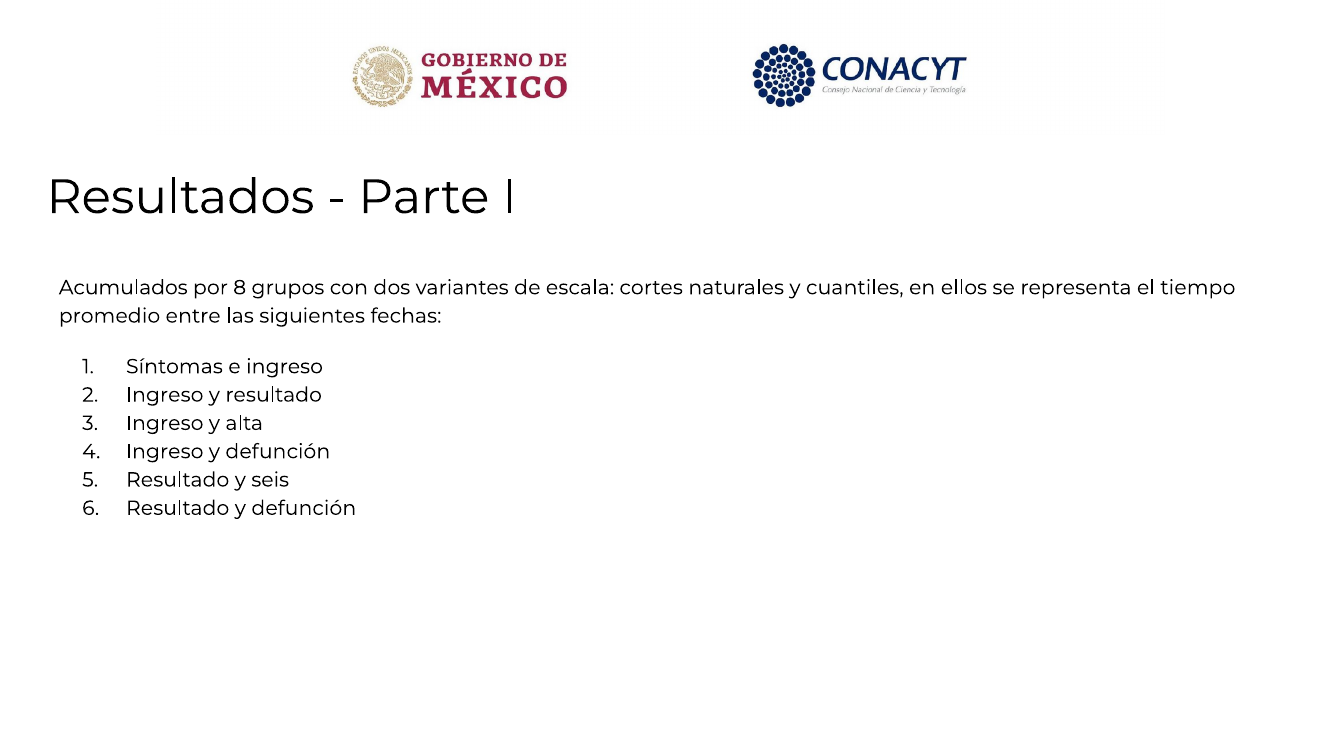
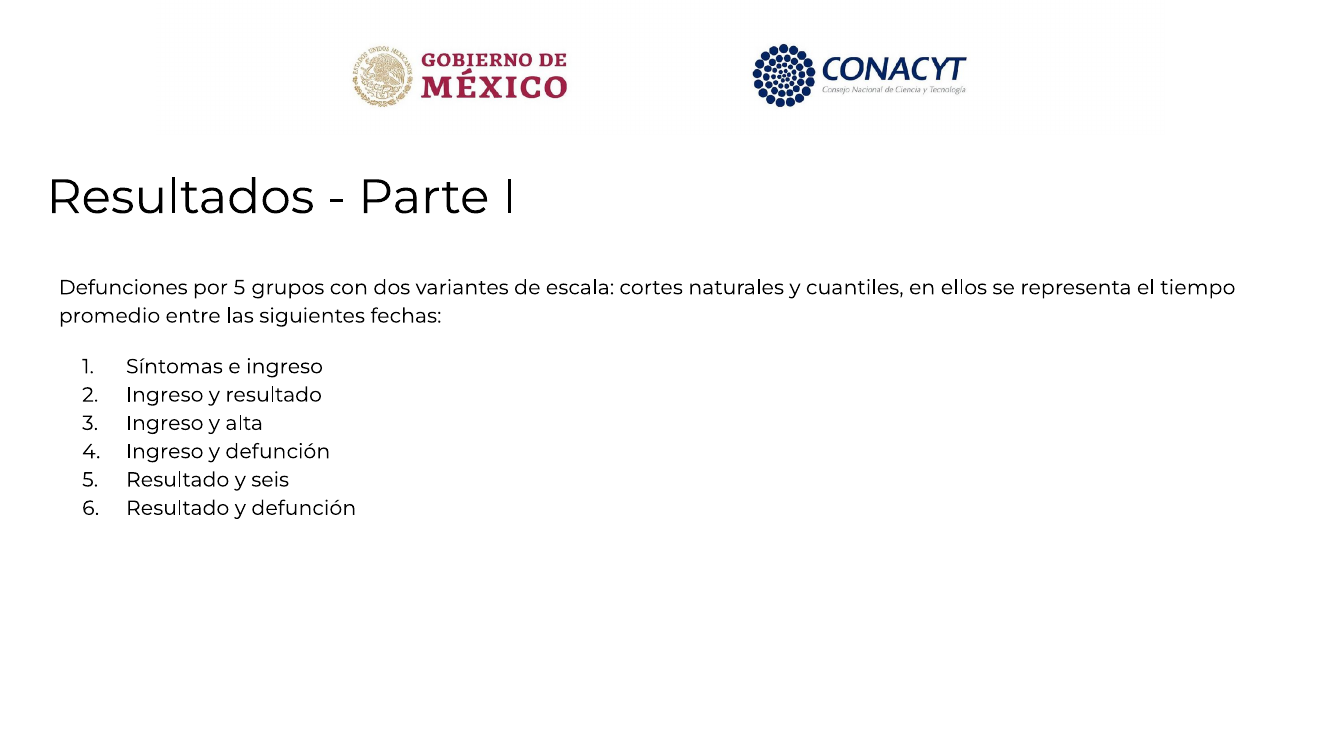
Acumulados: Acumulados -> Defunciones (123, 288)
por 8: 8 -> 5 (239, 288)
